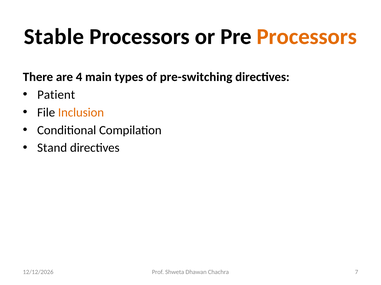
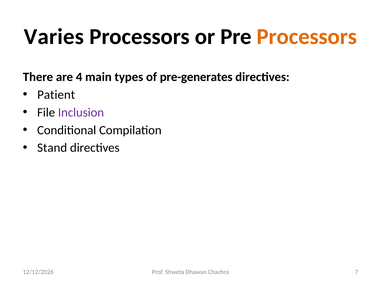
Stable: Stable -> Varies (54, 37)
pre-switching: pre-switching -> pre-generates (196, 77)
Inclusion colour: orange -> purple (81, 113)
